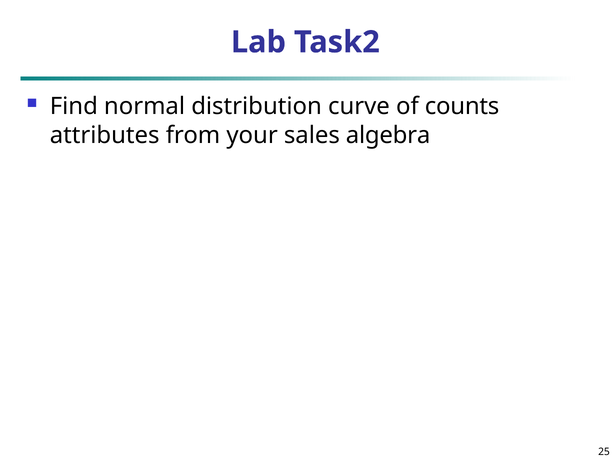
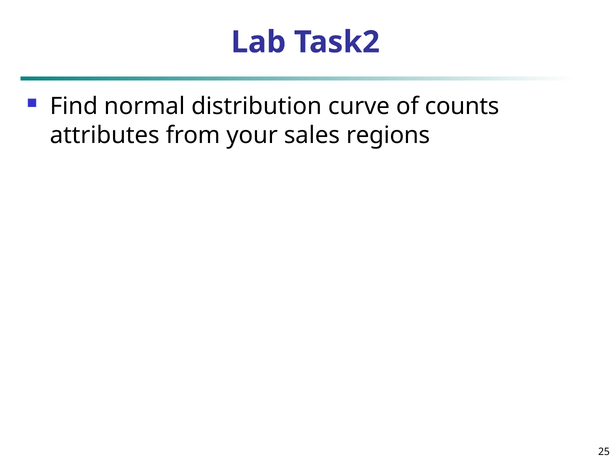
algebra: algebra -> regions (388, 135)
